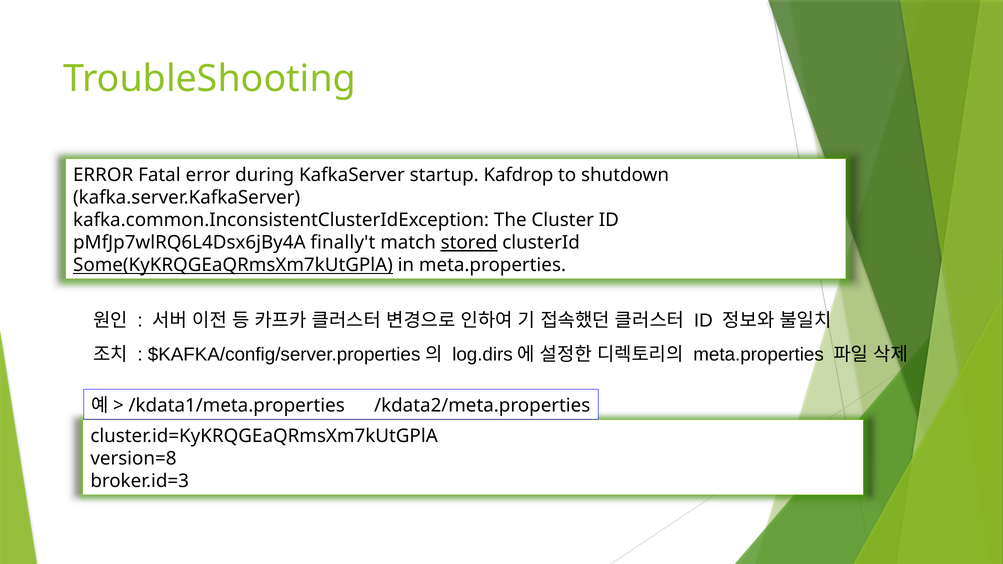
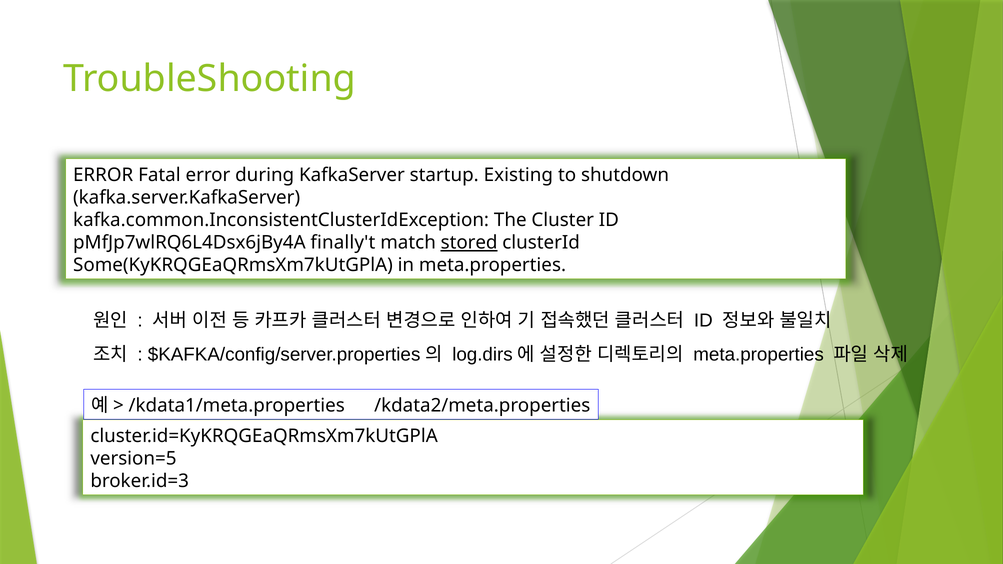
Kafdrop: Kafdrop -> Existing (518, 175)
Some(KyKRQGEaQRmsXm7kUtGPlA underline: present -> none (233, 265)
version=8: version=8 -> version=5 (133, 459)
